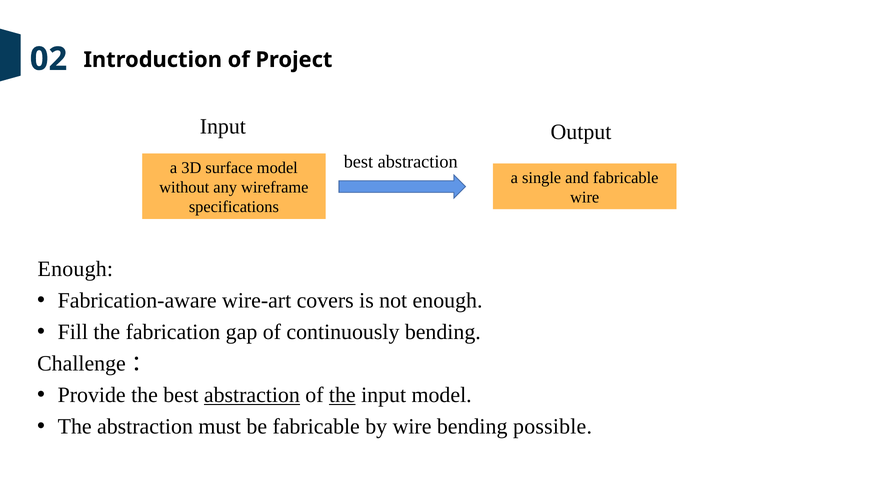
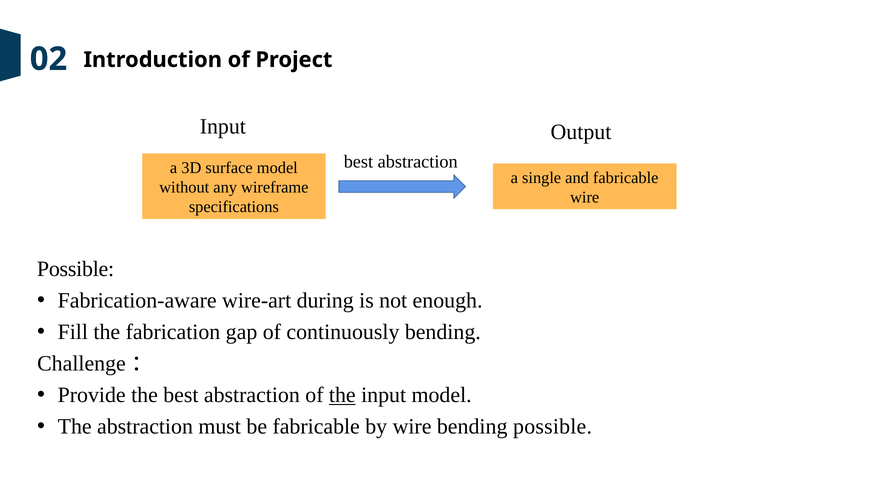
Enough: Enough -> Possible (76, 269)
covers: covers -> during (325, 301)
abstraction underline: present -> none (252, 395)
